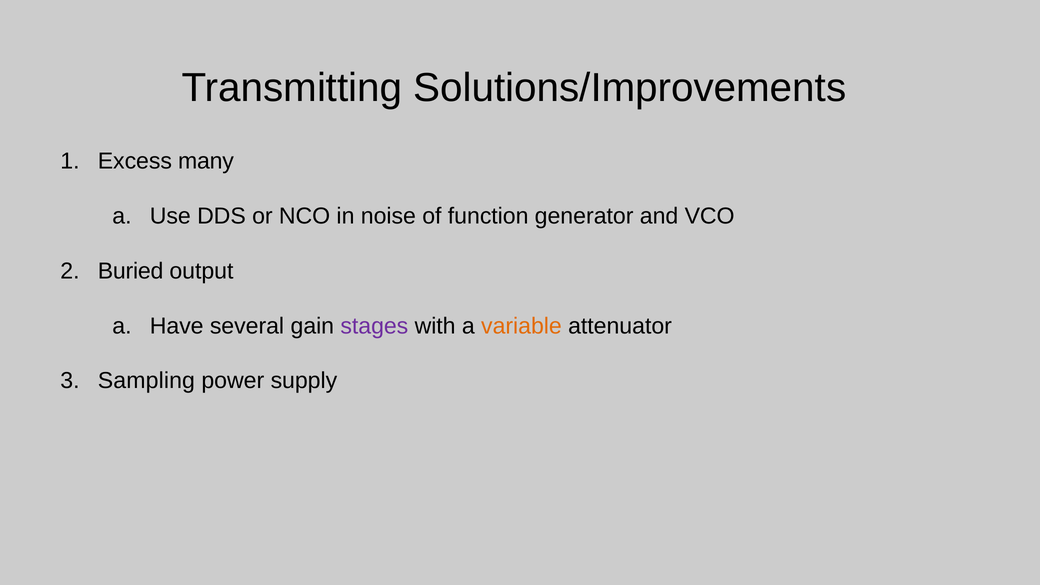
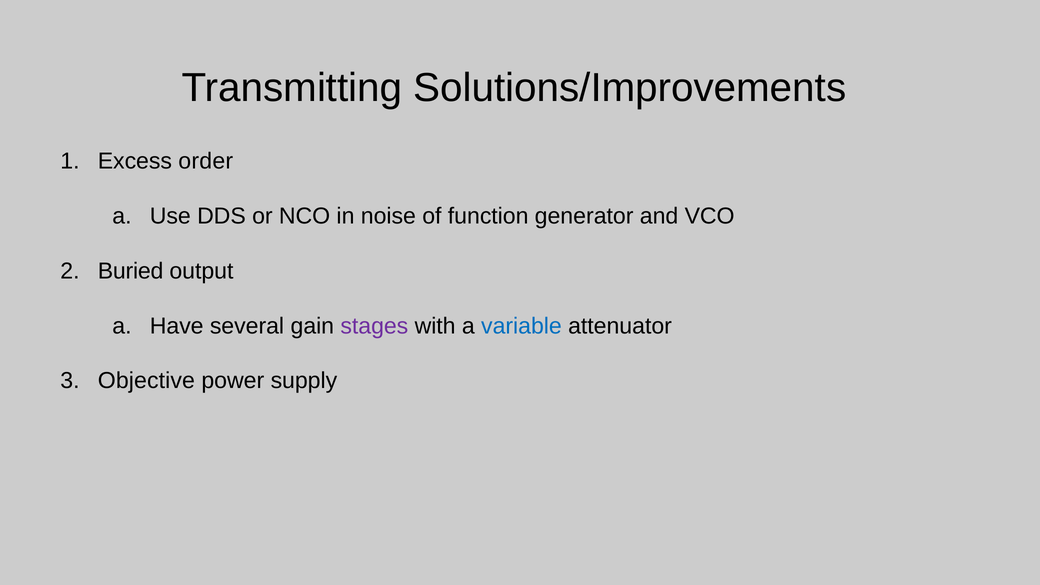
many: many -> order (206, 161)
variable colour: orange -> blue (521, 326)
Sampling: Sampling -> Objective (146, 381)
